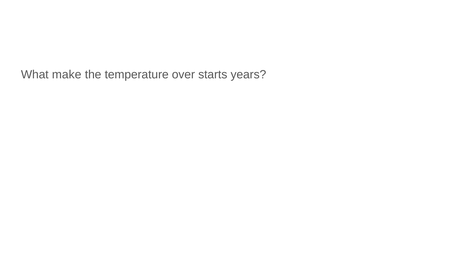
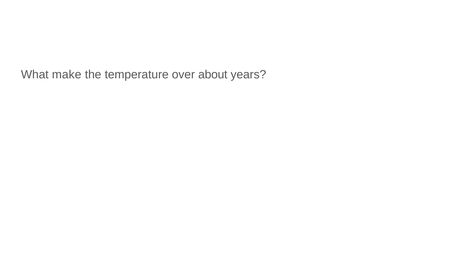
starts: starts -> about (213, 75)
